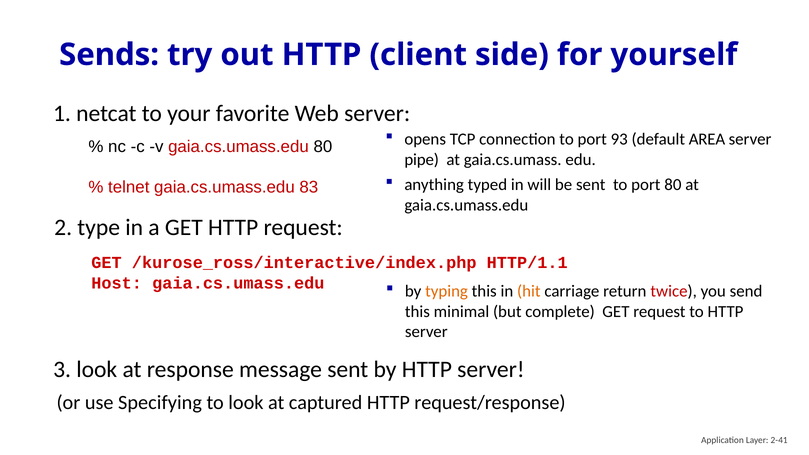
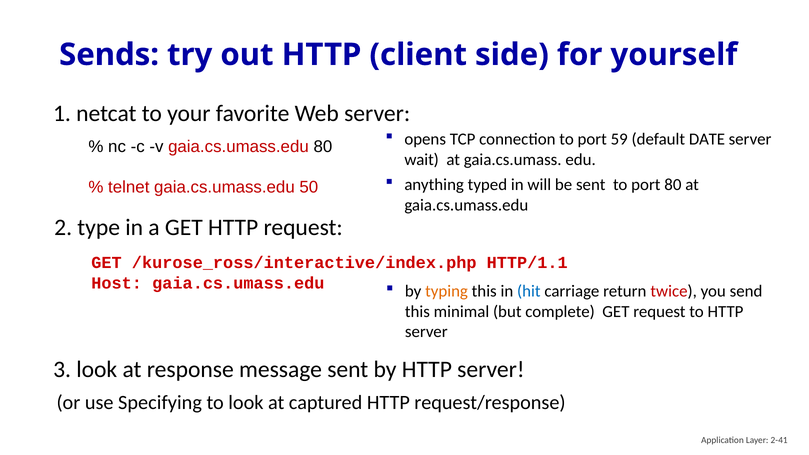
93: 93 -> 59 (619, 139)
AREA: AREA -> DATE (707, 139)
pipe: pipe -> wait (422, 160)
83: 83 -> 50 (309, 187)
hit colour: orange -> blue (529, 291)
